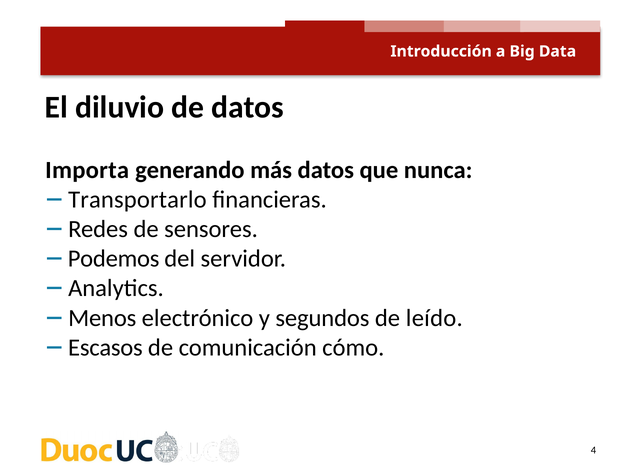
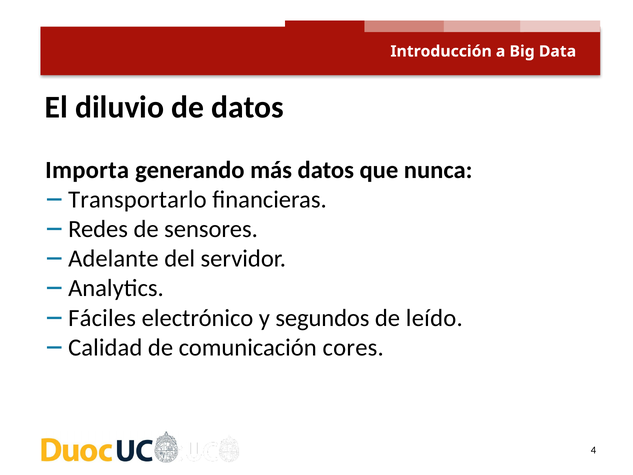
Podemos: Podemos -> Adelante (113, 259)
Menos: Menos -> Fáciles (102, 318)
Escasos: Escasos -> Calidad (105, 347)
cómo: cómo -> cores (353, 347)
